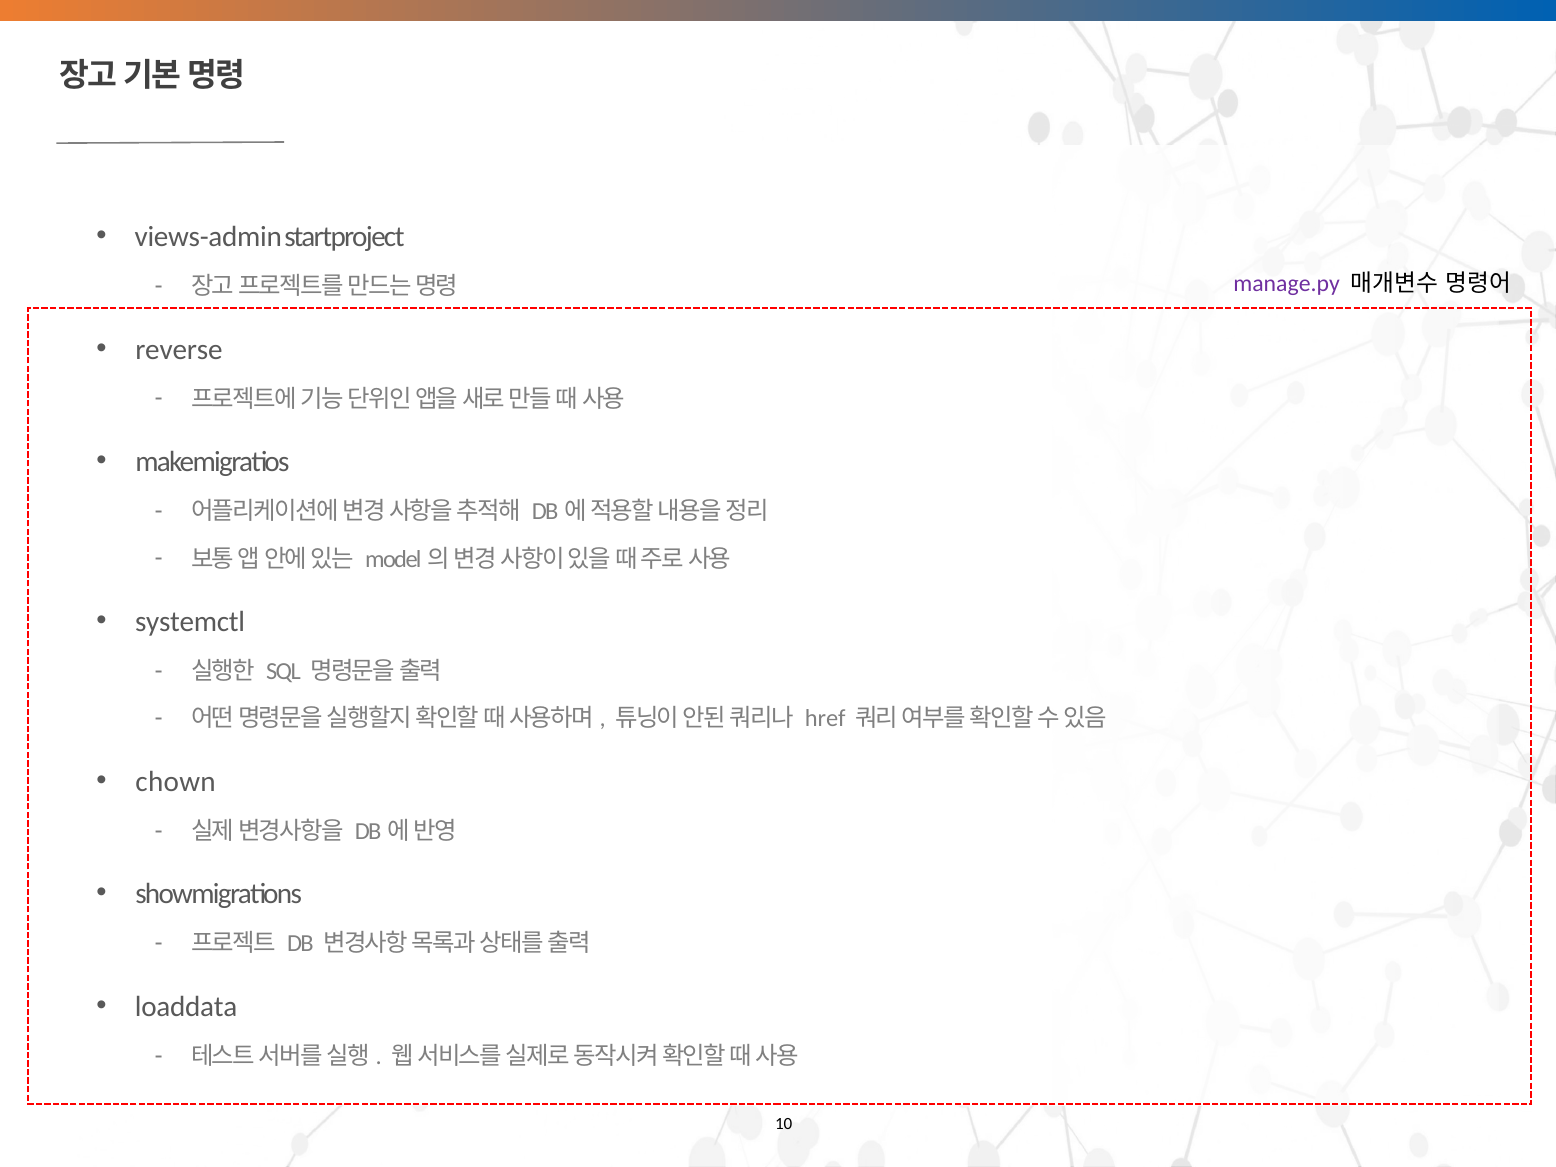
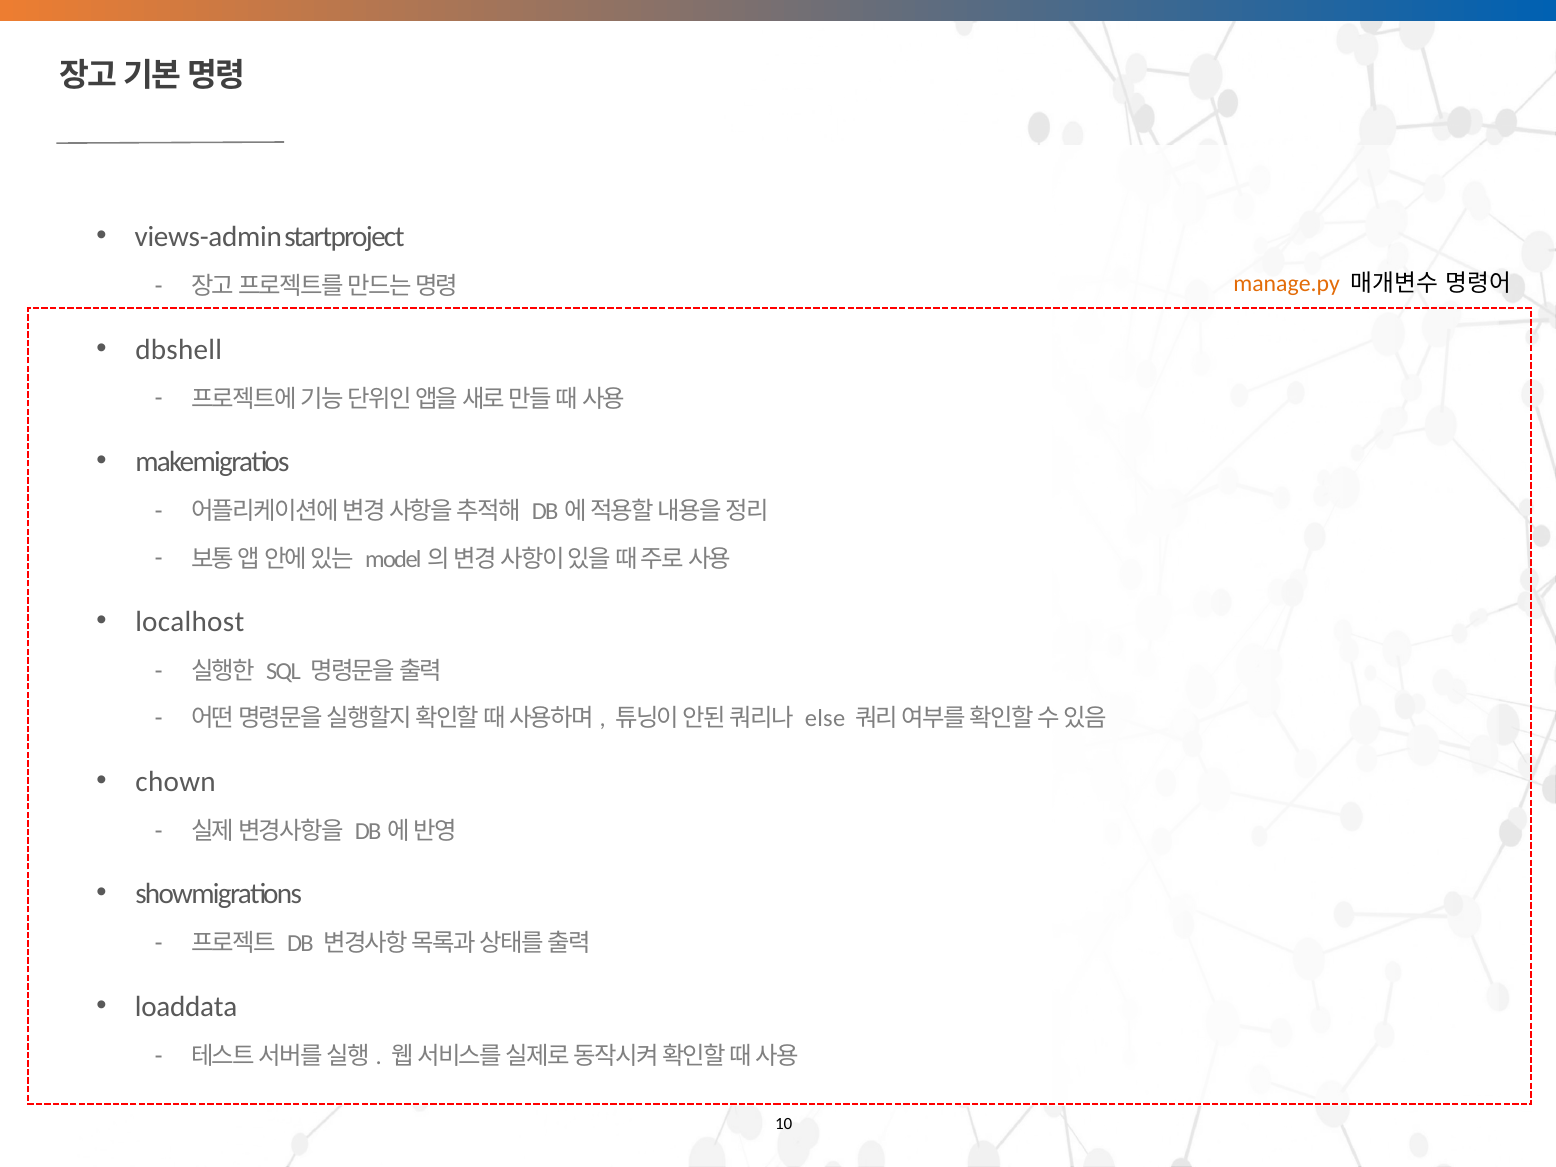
manage.py colour: purple -> orange (1287, 284)
reverse: reverse -> dbshell (179, 349)
systemctl: systemctl -> localhost (190, 622)
href: href -> else (825, 719)
